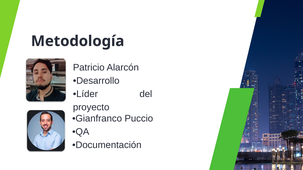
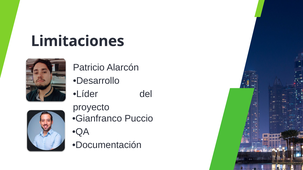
Metodología: Metodología -> Limitaciones (78, 41)
